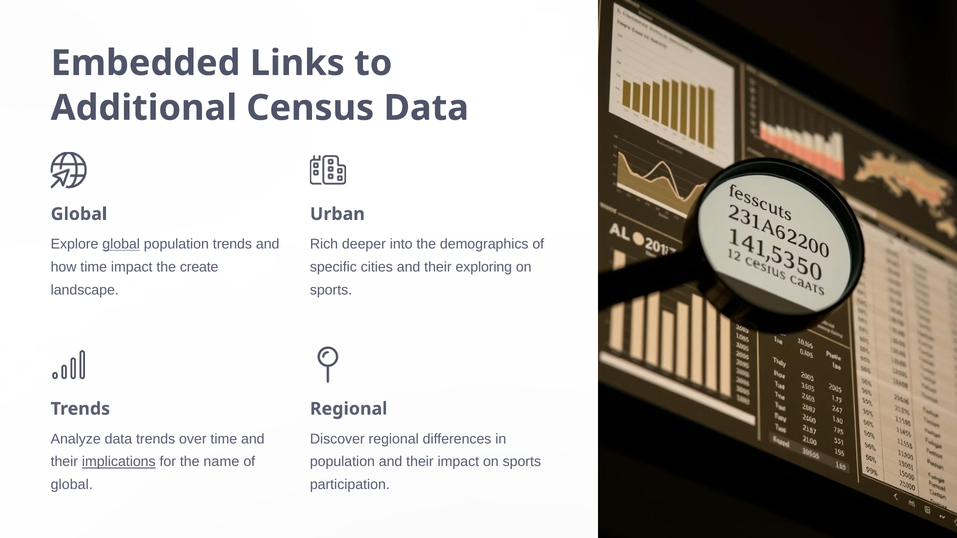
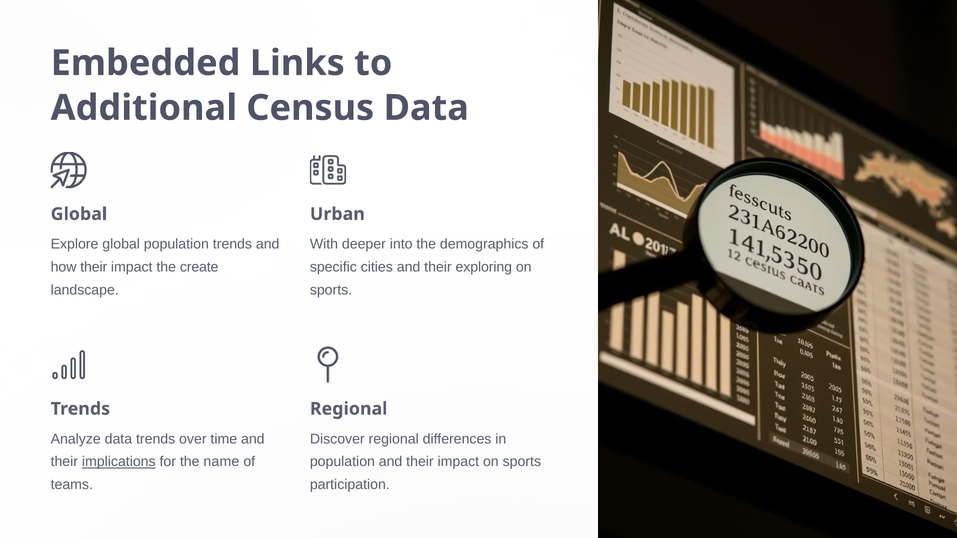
global underline: present -> none (121, 244)
Rich: Rich -> With (324, 244)
how time: time -> their (94, 267)
global: global -> teams (72, 485)
